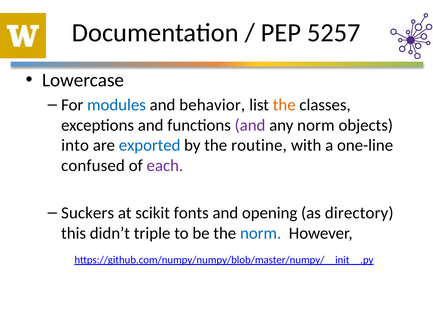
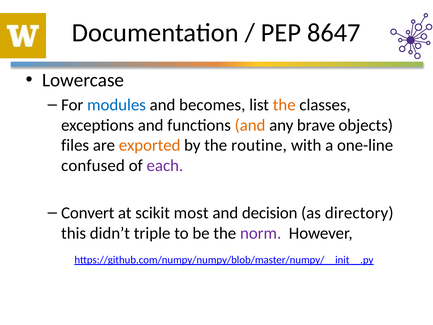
5257: 5257 -> 8647 (334, 33)
behavior: behavior -> becomes (212, 105)
and colour: purple -> orange (250, 125)
any norm: norm -> brave (316, 125)
into: into -> files (75, 145)
exported colour: blue -> orange (150, 145)
Suckers: Suckers -> Convert (88, 213)
fonts: fonts -> most (191, 213)
opening: opening -> decision (270, 213)
norm colour: blue -> purple (261, 233)
